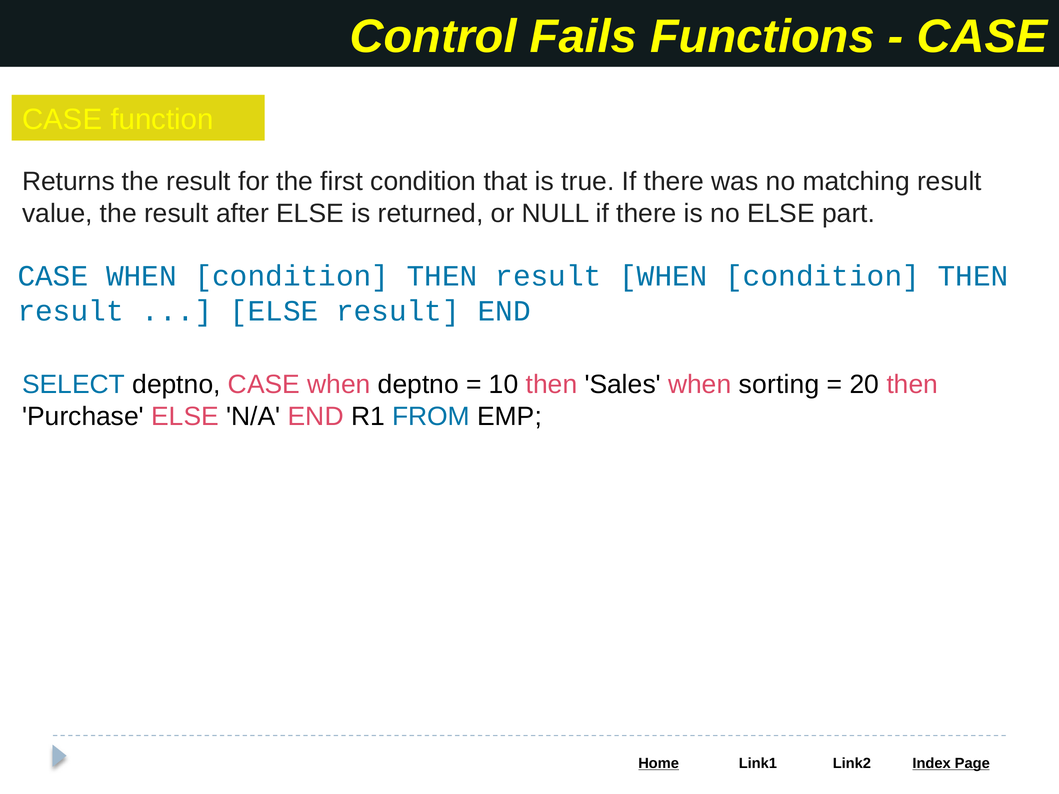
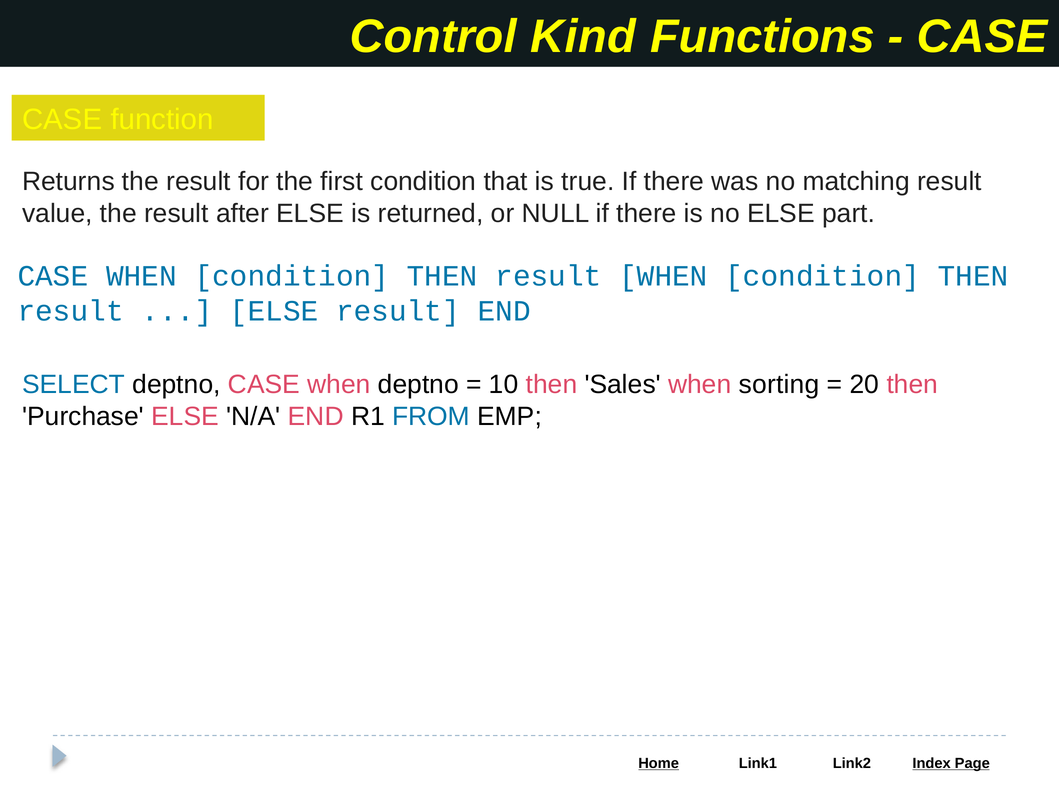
Fails: Fails -> Kind (583, 37)
